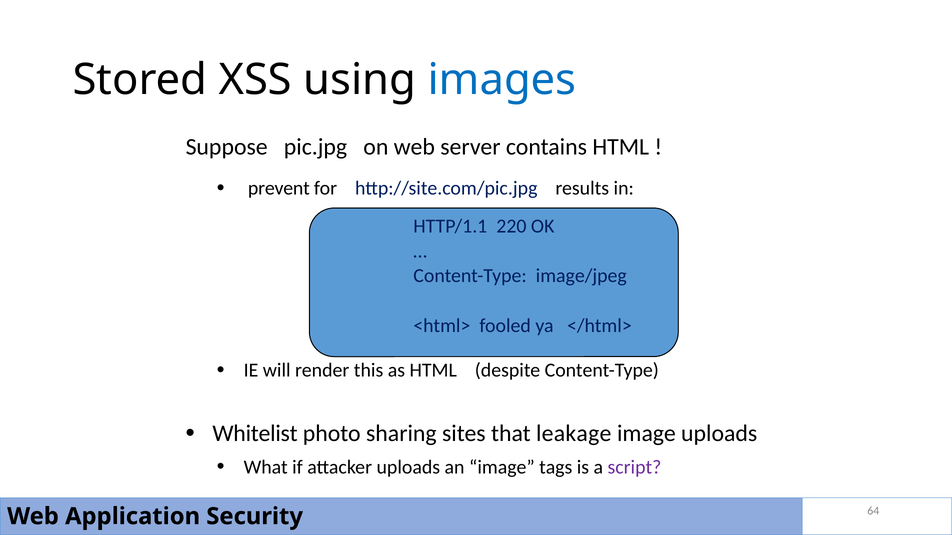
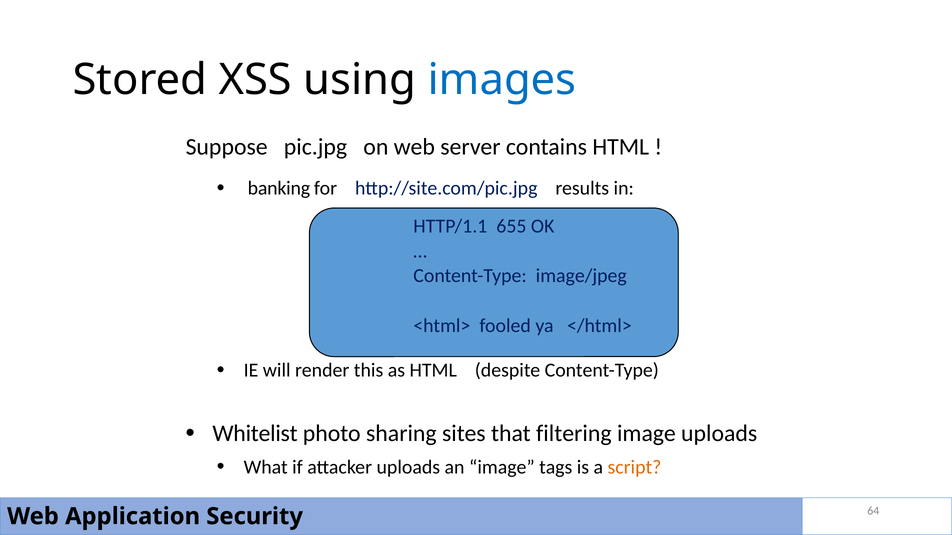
prevent: prevent -> banking (279, 189)
220: 220 -> 655 (511, 227)
leakage: leakage -> filtering (574, 434)
script colour: purple -> orange (634, 467)
